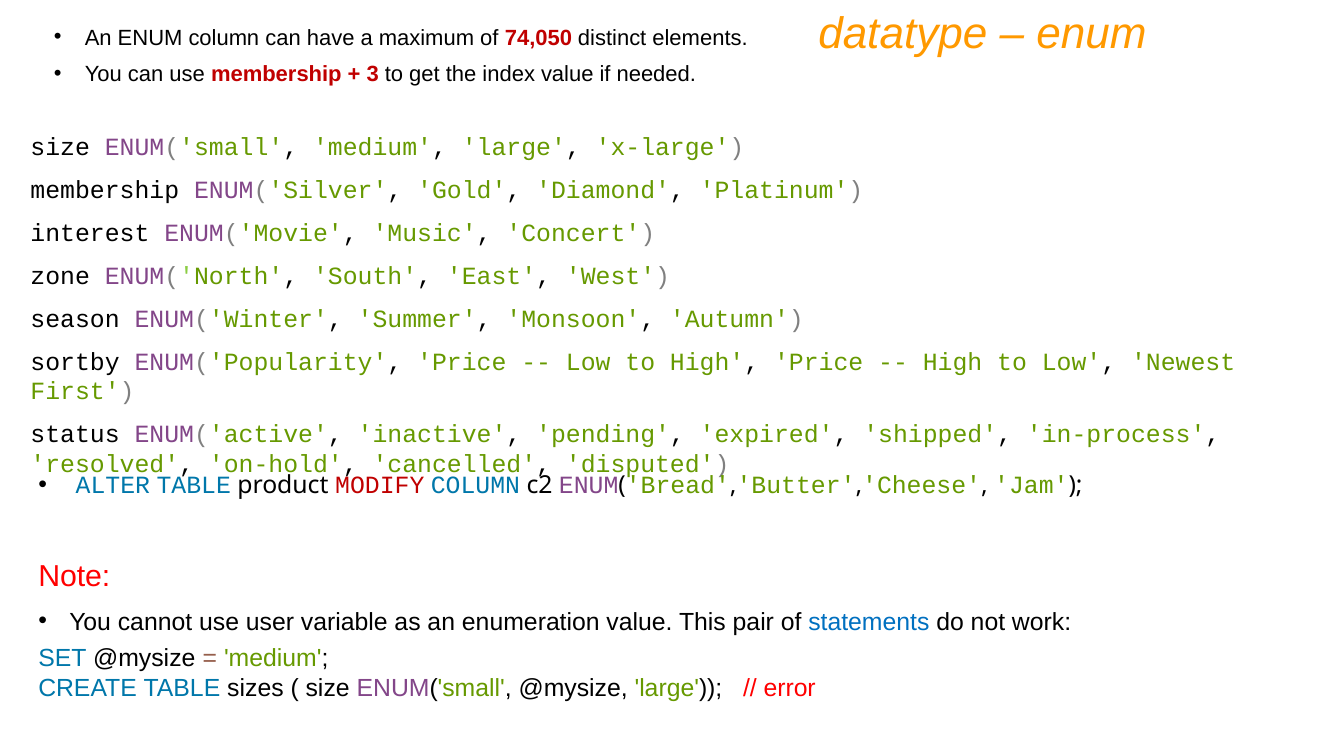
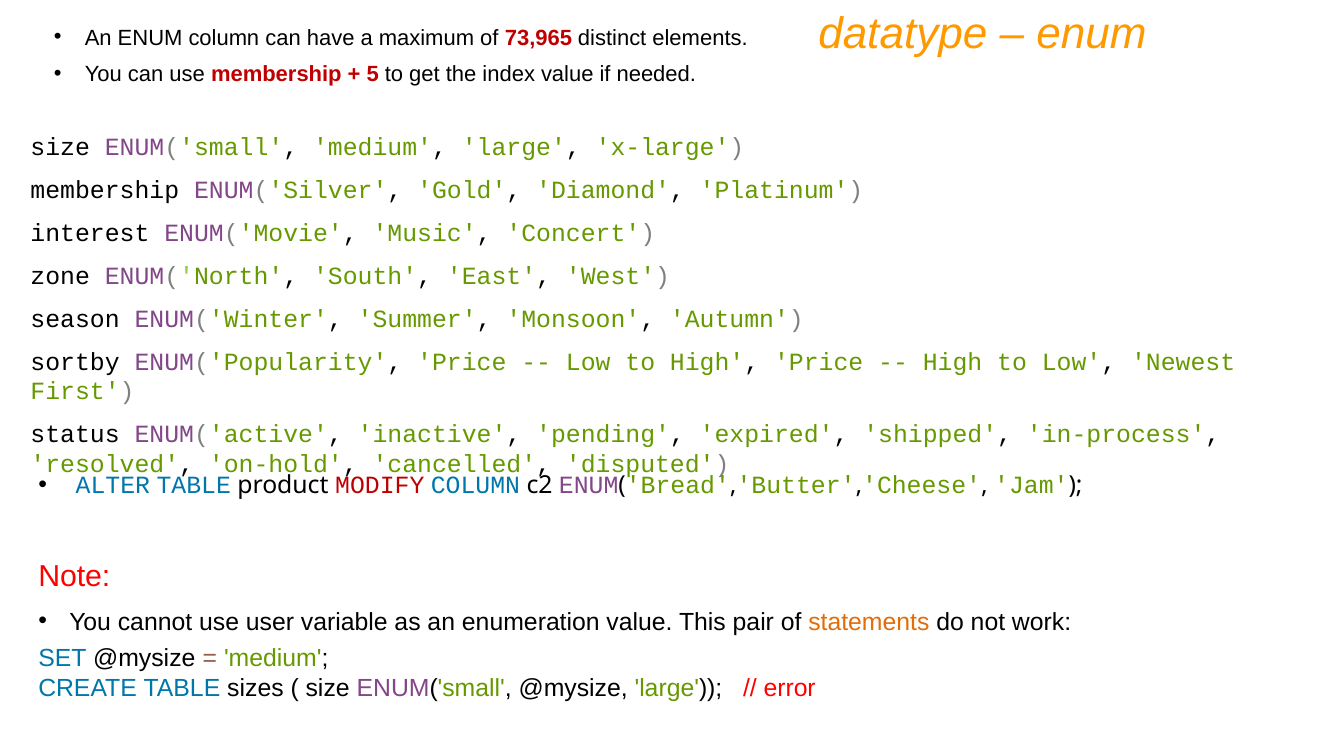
74,050: 74,050 -> 73,965 (538, 38)
3: 3 -> 5 (373, 74)
statements colour: blue -> orange (869, 622)
